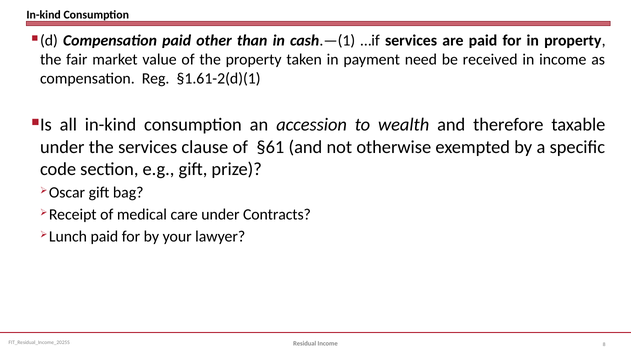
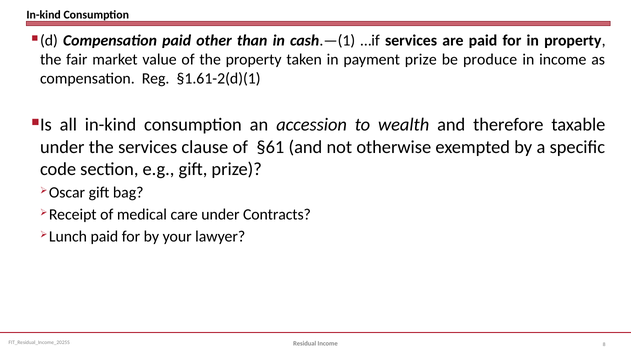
payment need: need -> prize (421, 59)
received: received -> produce (490, 59)
